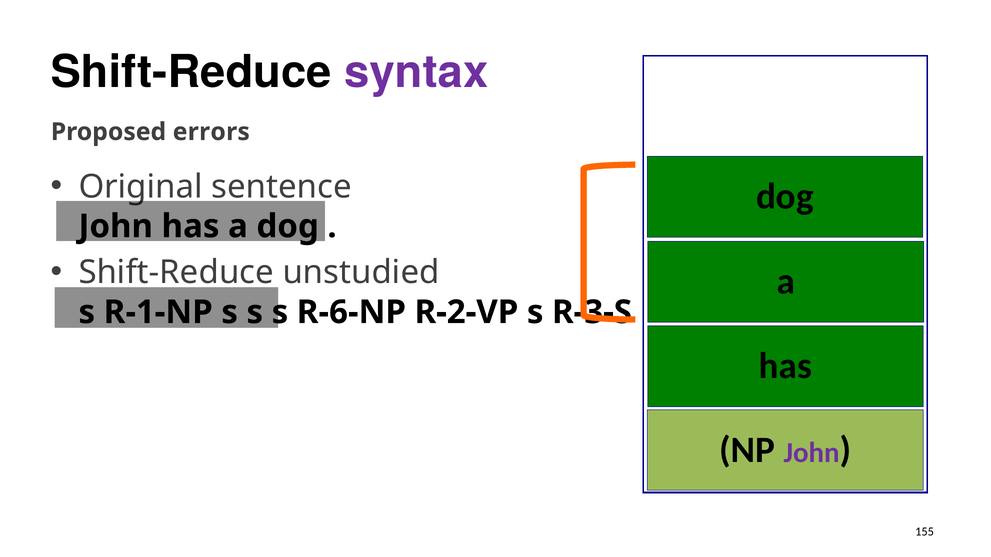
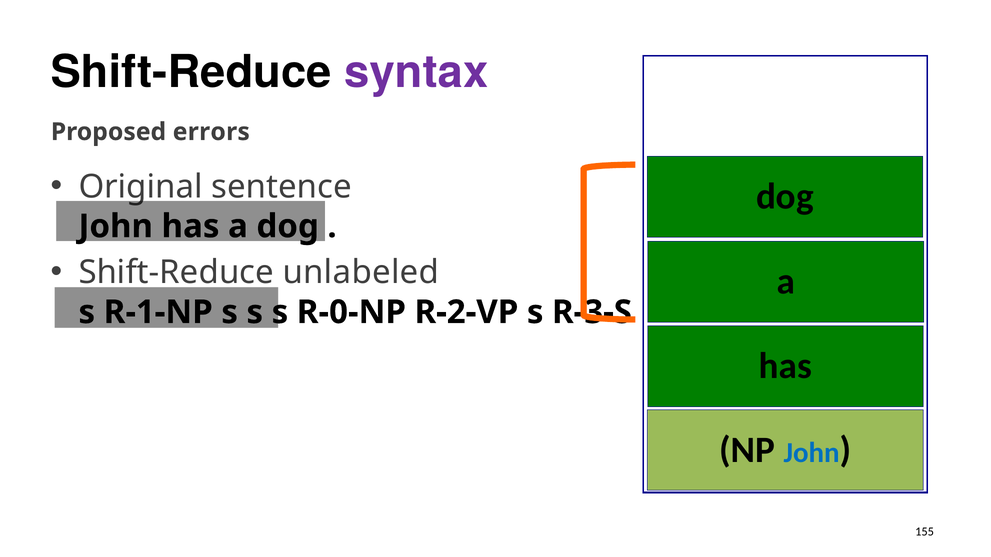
unstudied: unstudied -> unlabeled (361, 273)
R-6-NP: R-6-NP -> R-0-NP (351, 312)
John colour: purple -> blue (812, 453)
